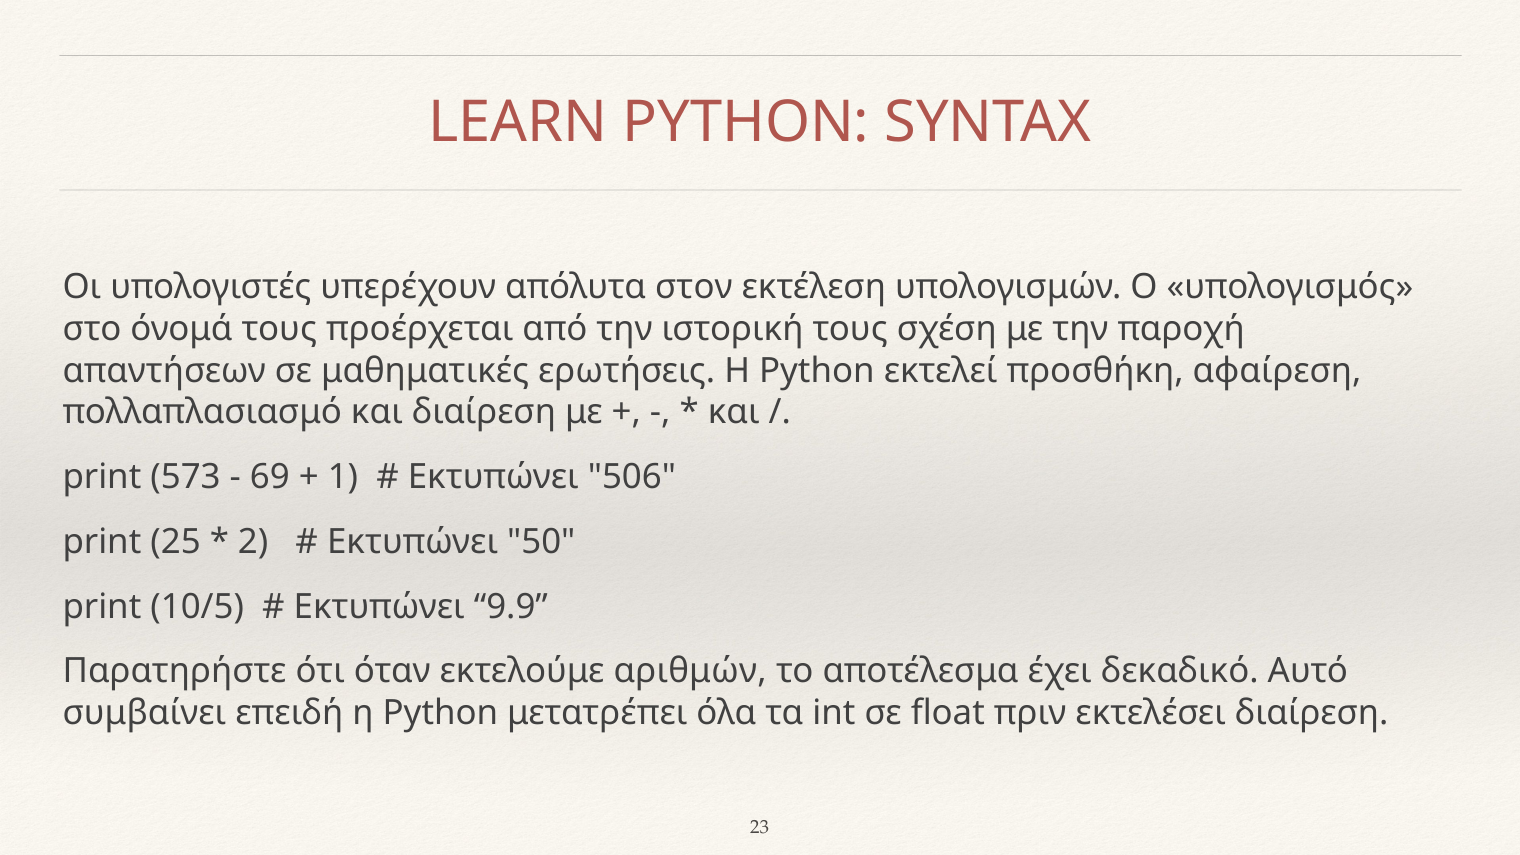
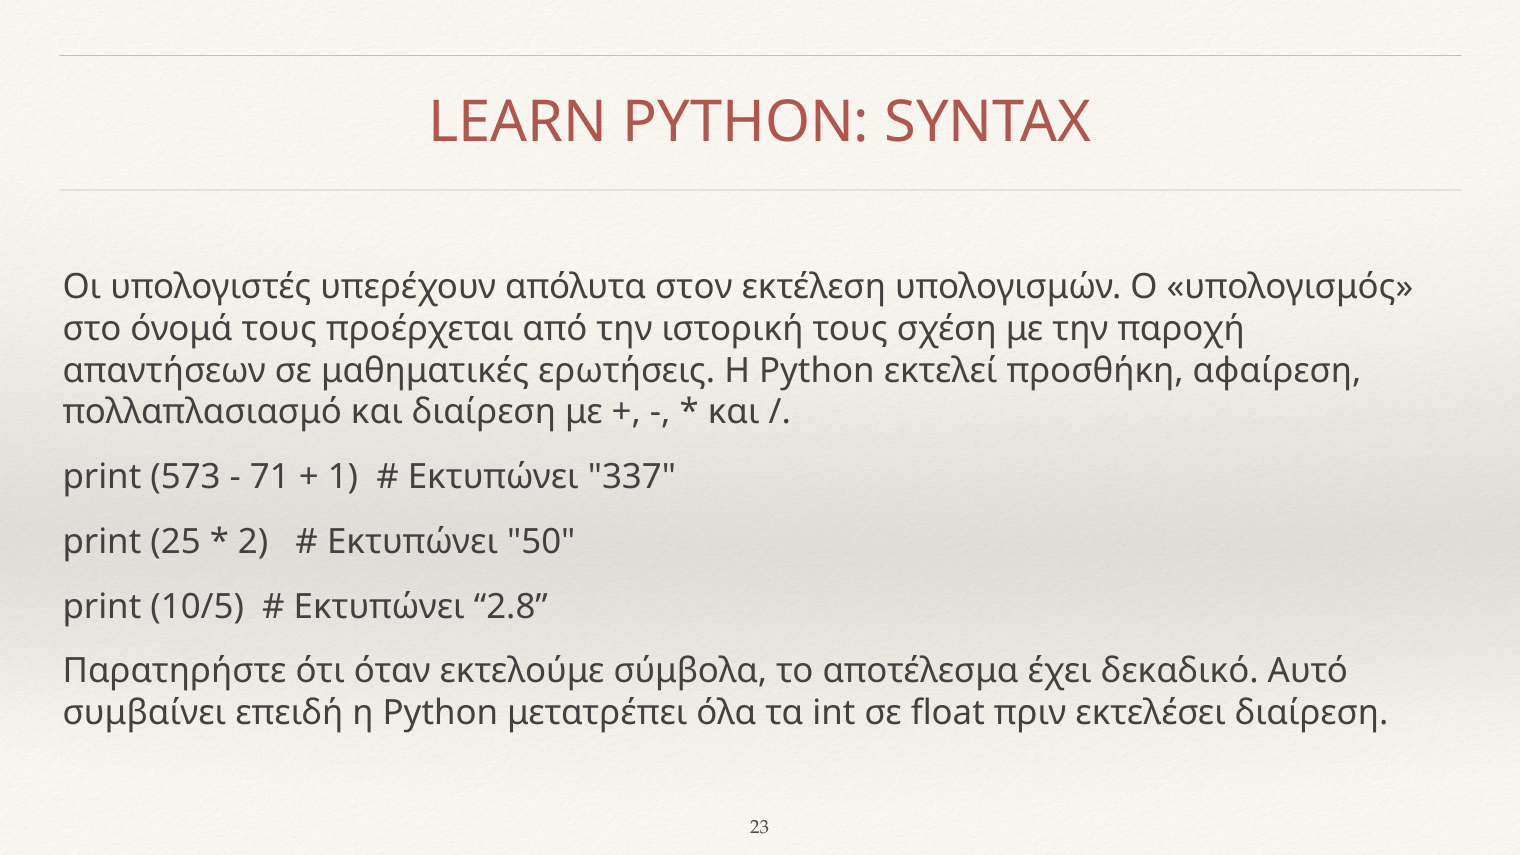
69: 69 -> 71 (270, 477)
506: 506 -> 337 (632, 477)
9.9: 9.9 -> 2.8 (511, 607)
αριθμών: αριθμών -> σύμβολα (690, 671)
